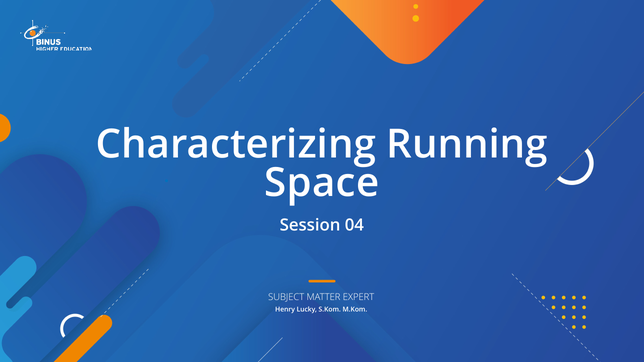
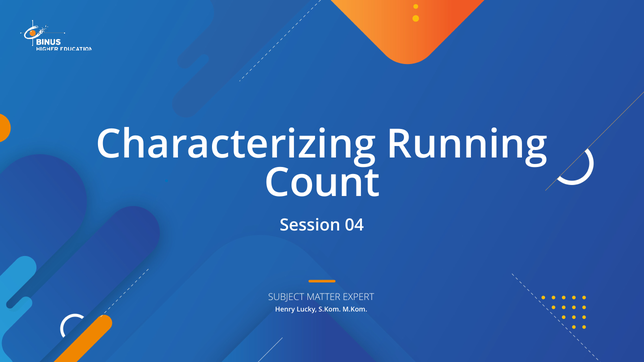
Space: Space -> Count (322, 183)
